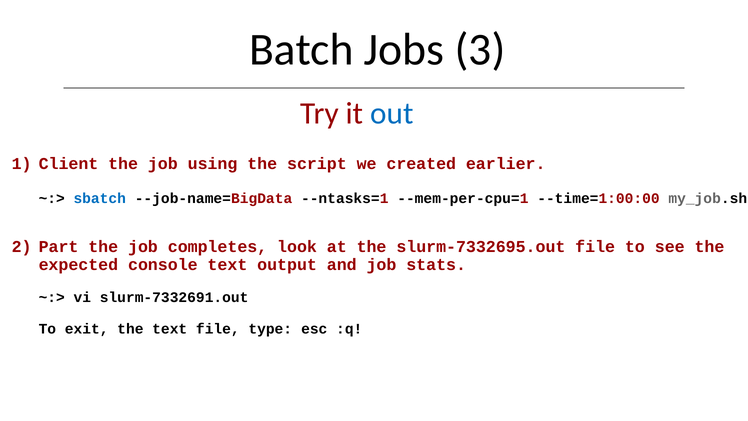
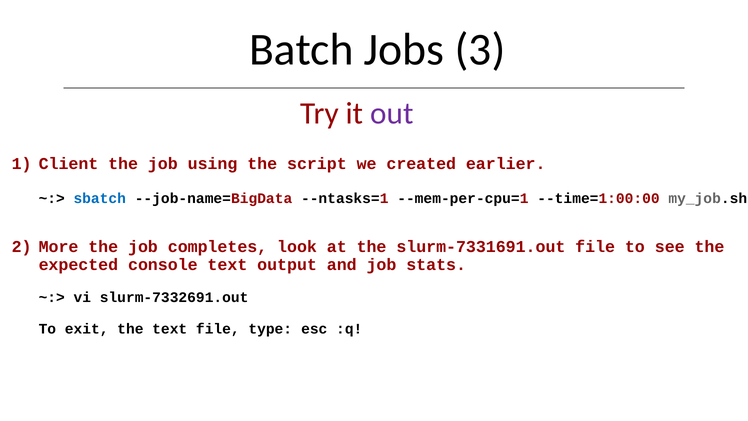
out colour: blue -> purple (392, 113)
Part: Part -> More (59, 247)
slurm-7332695.out: slurm-7332695.out -> slurm-7331691.out (481, 247)
